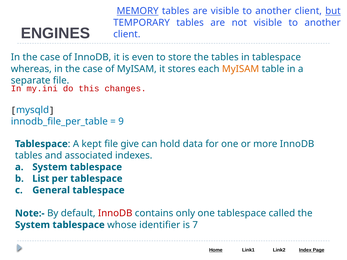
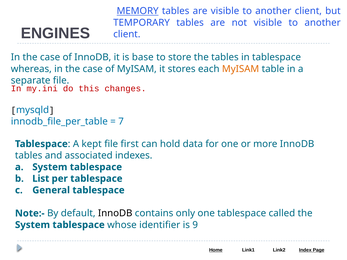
but underline: present -> none (333, 11)
even: even -> base (143, 57)
9: 9 -> 7 (121, 122)
give: give -> first (130, 144)
InnoDB colour: red -> black (115, 213)
7: 7 -> 9 (195, 225)
